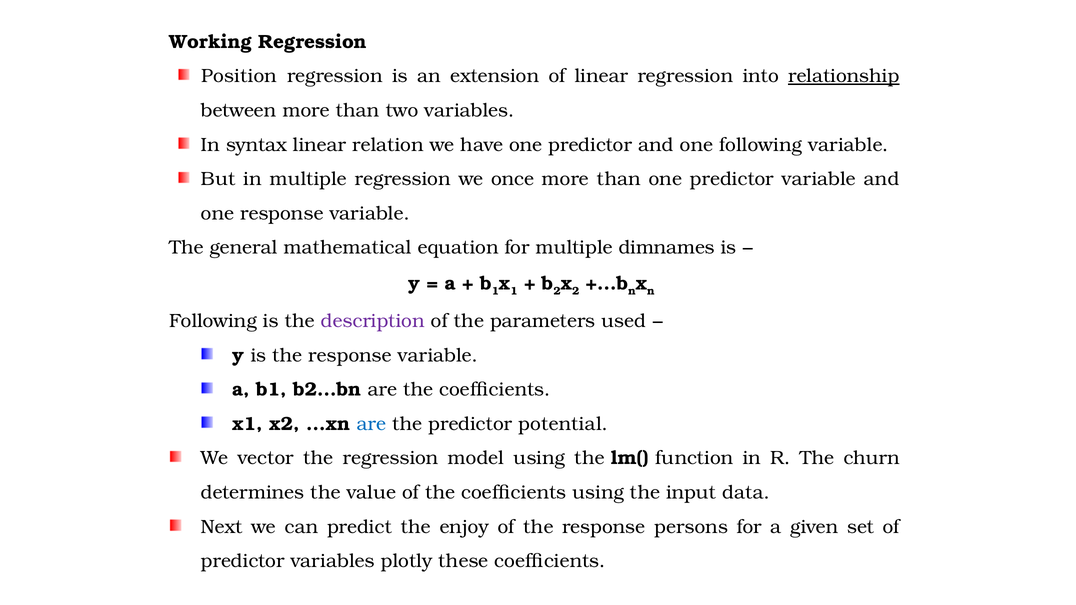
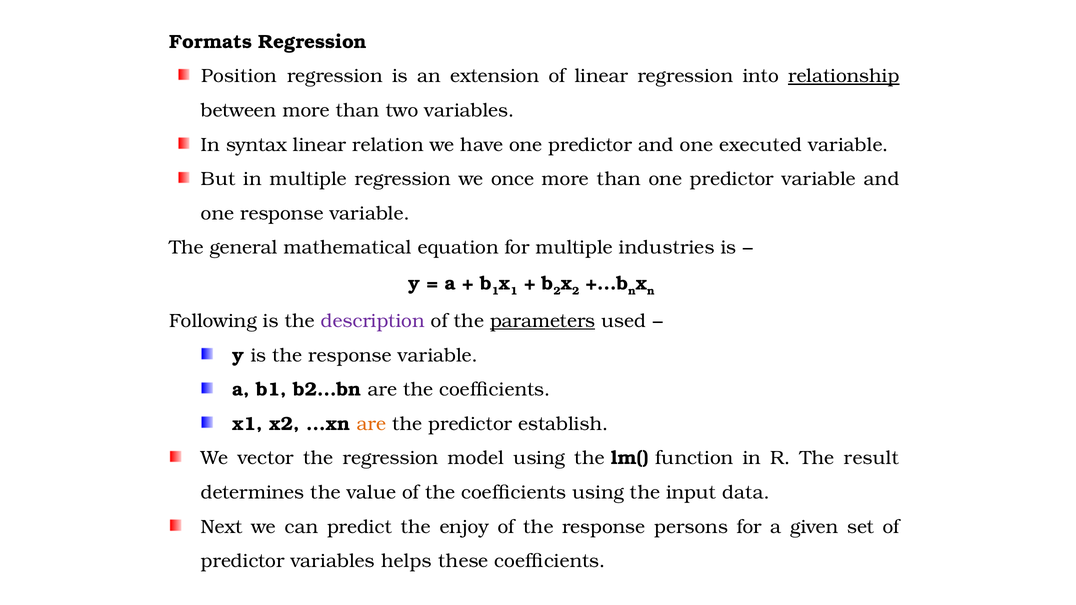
Working: Working -> Formats (211, 42)
one following: following -> executed (761, 145)
dimnames: dimnames -> industries (667, 248)
parameters underline: none -> present (543, 321)
are colour: blue -> orange (371, 424)
potential: potential -> establish (563, 424)
churn: churn -> result (872, 458)
plotly: plotly -> helps (406, 561)
